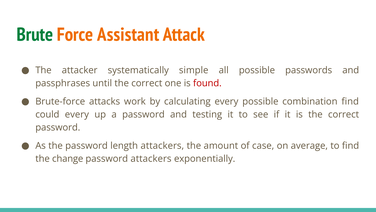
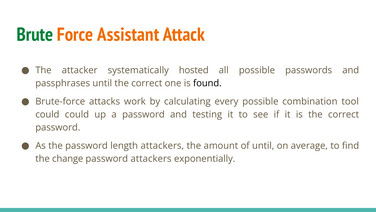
simple: simple -> hosted (194, 70)
found colour: red -> black (207, 83)
combination find: find -> tool (350, 101)
could every: every -> could (77, 114)
of case: case -> until (263, 145)
